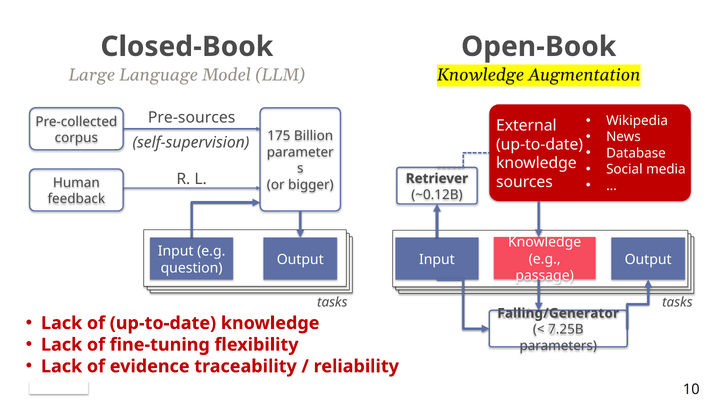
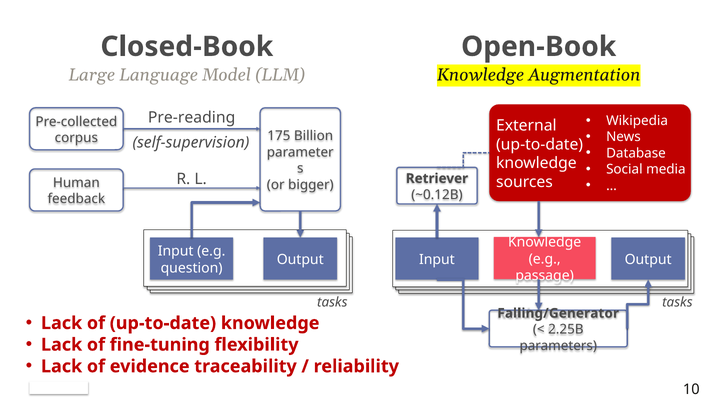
Pre-sources: Pre-sources -> Pre-reading (192, 117)
7.25B: 7.25B -> 2.25B (566, 329)
